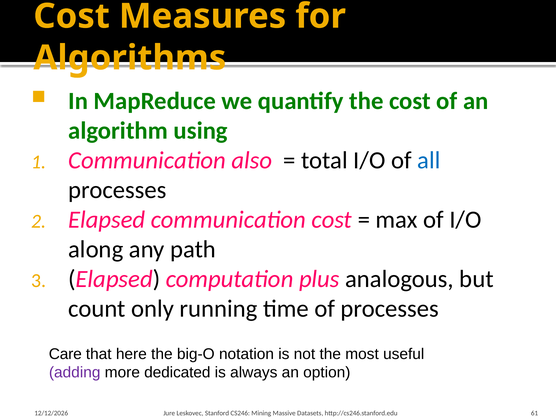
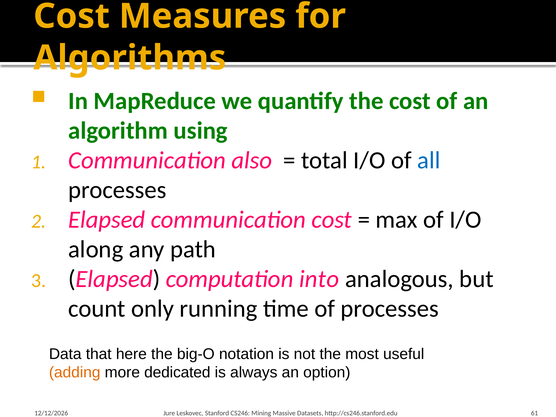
plus: plus -> into (319, 279)
Care: Care -> Data (65, 354)
adding colour: purple -> orange (75, 373)
